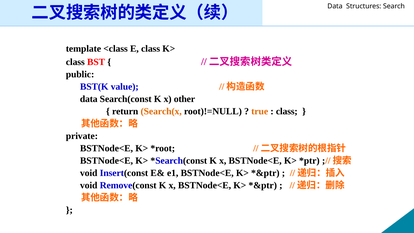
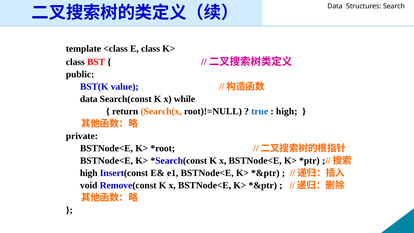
other: other -> while (184, 99)
true colour: orange -> blue (260, 111)
class: class -> high (287, 111)
void: void -> high (89, 173)
